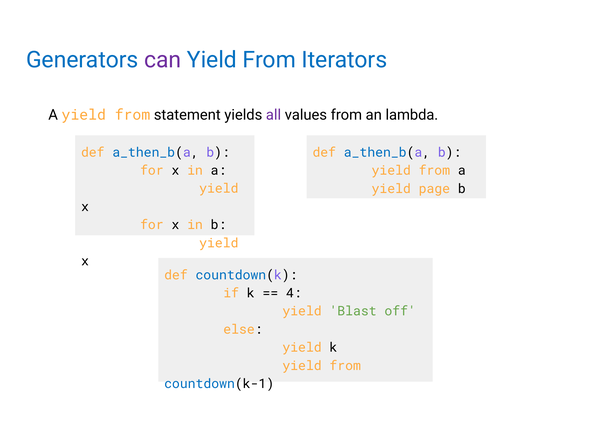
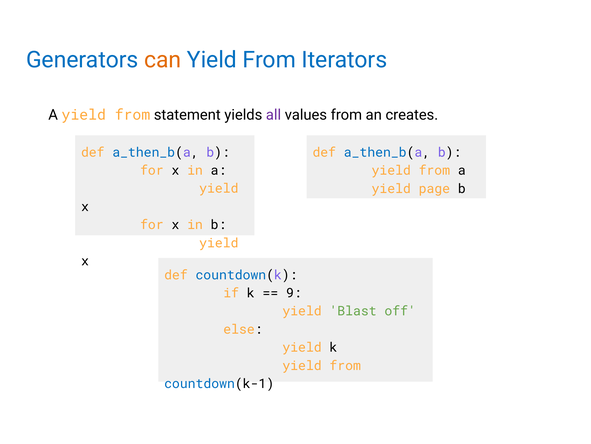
can colour: purple -> orange (163, 60)
lambda: lambda -> creates (412, 115)
4: 4 -> 9 (294, 293)
